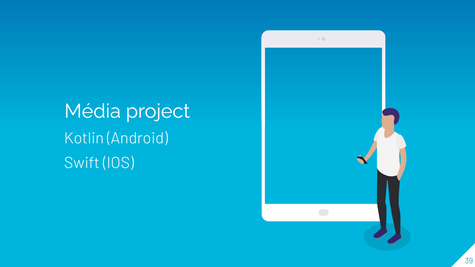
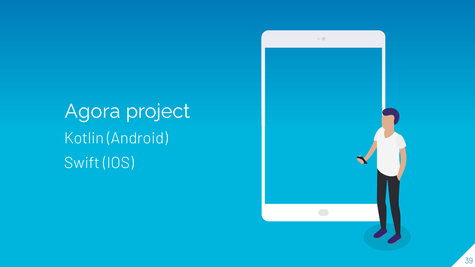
Média: Média -> Agora (92, 111)
